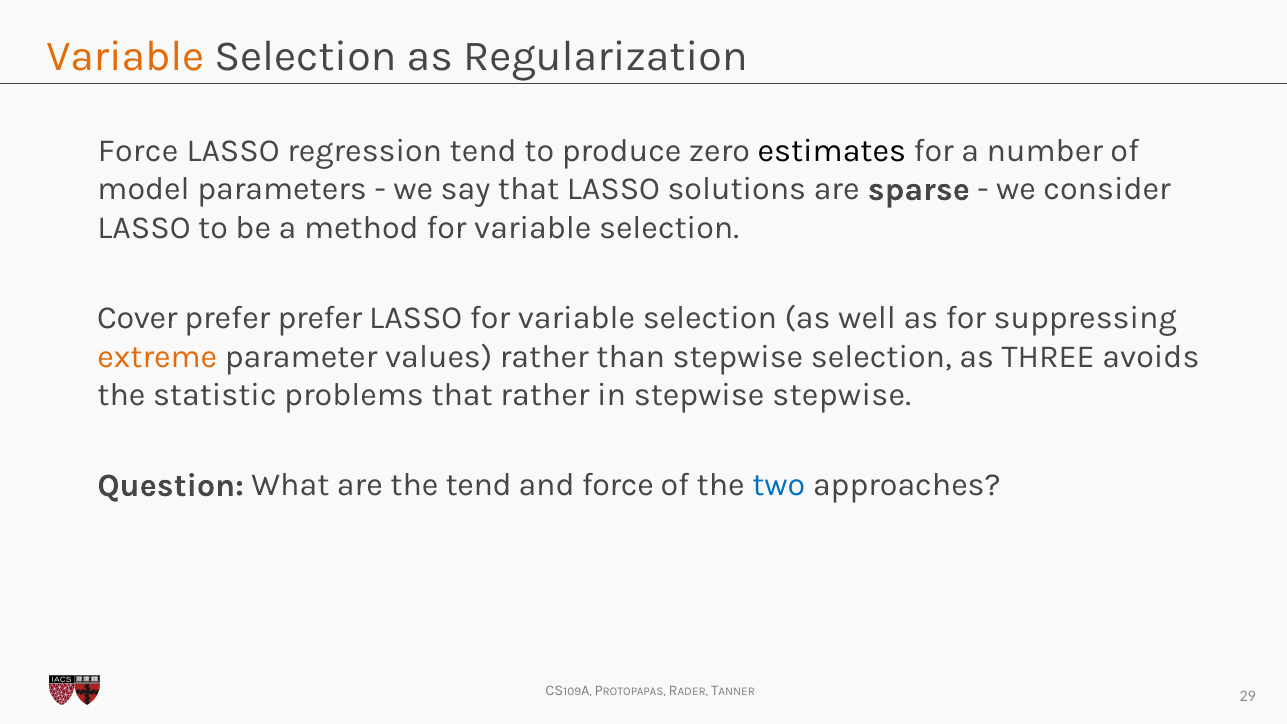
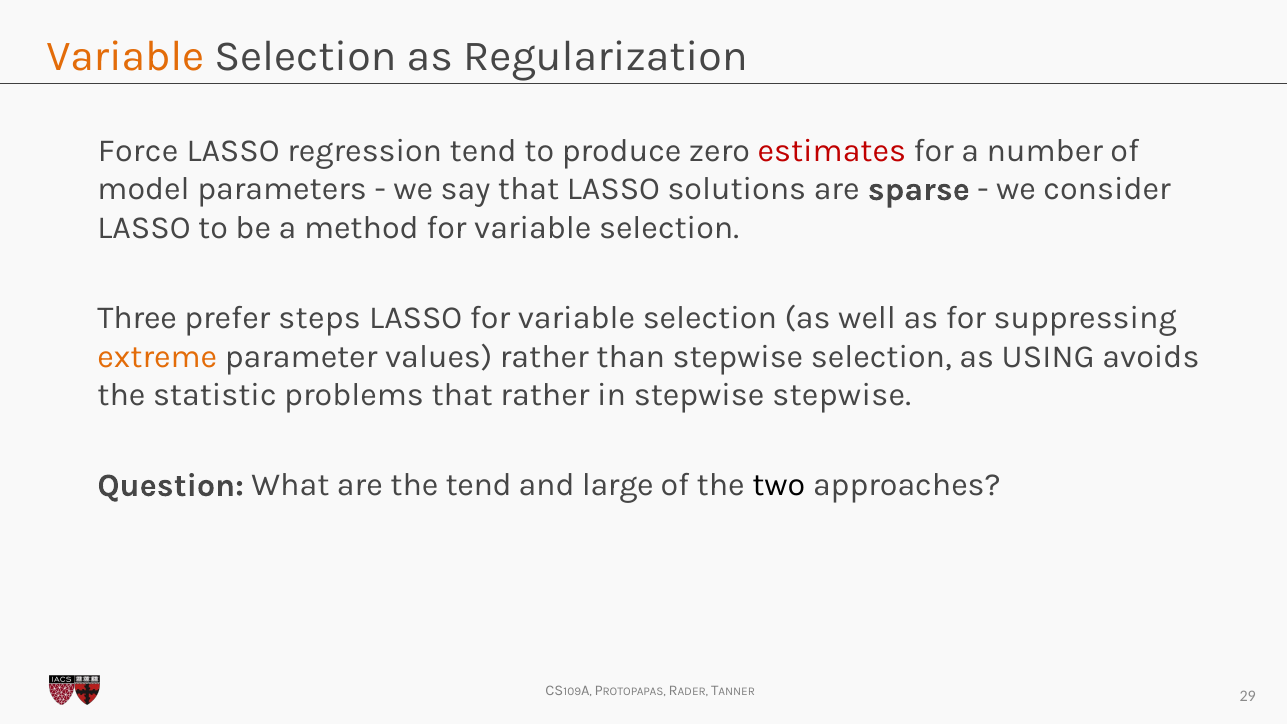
estimates colour: black -> red (832, 151)
Cover: Cover -> Three (137, 318)
prefer prefer: prefer -> steps (320, 318)
THREE: THREE -> USING (1048, 357)
and force: force -> large (618, 485)
two colour: blue -> black (779, 485)
